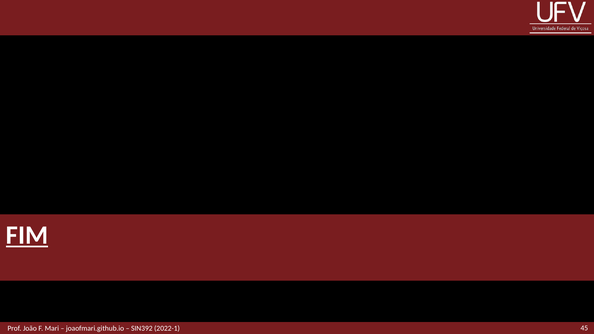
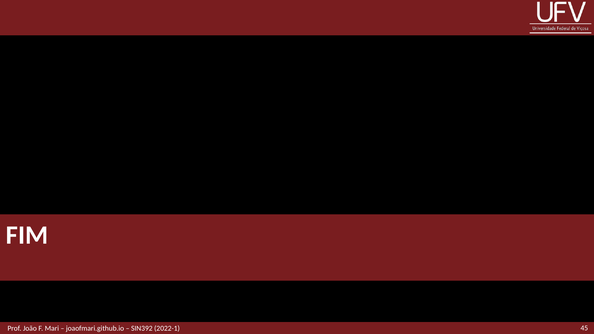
FIM underline: present -> none (27, 235)
